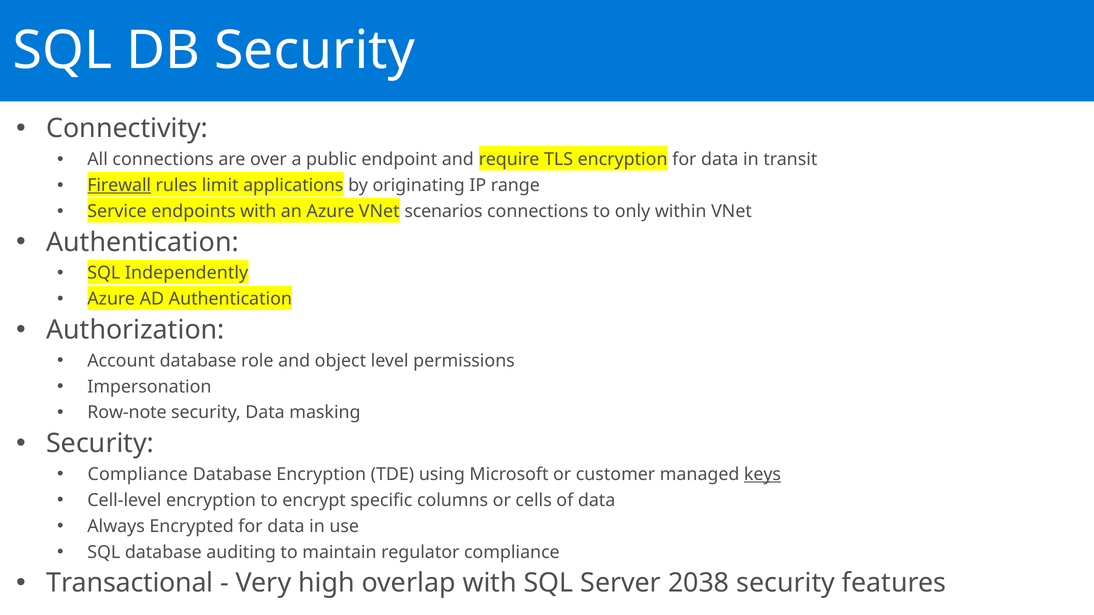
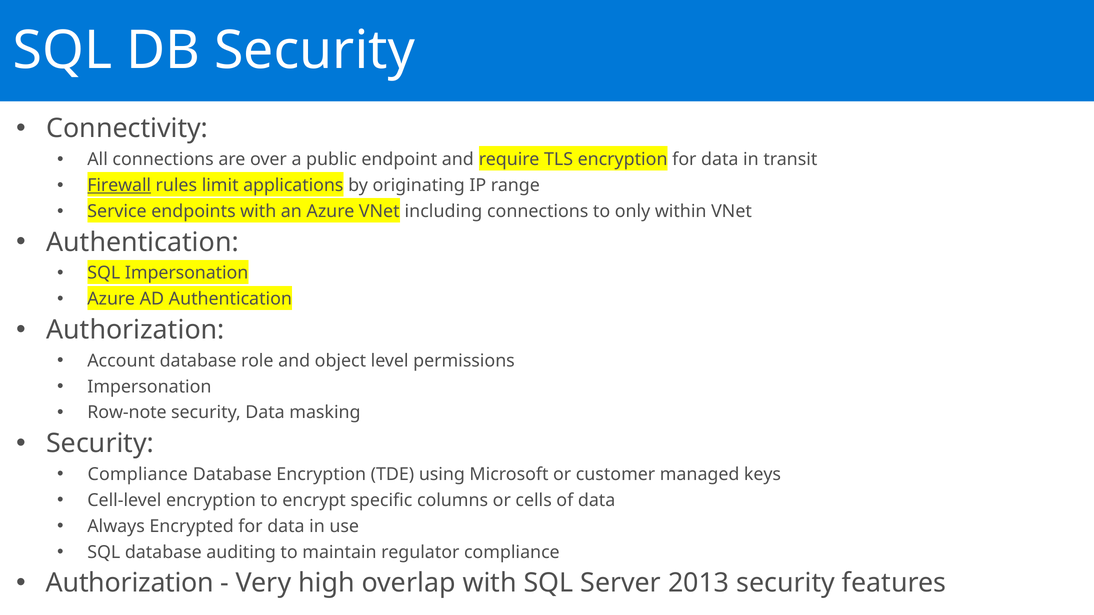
scenarios: scenarios -> including (443, 211)
SQL Independently: Independently -> Impersonation (187, 273)
keys underline: present -> none (763, 474)
Transactional: Transactional -> Authorization (130, 583)
2038: 2038 -> 2013 (699, 583)
